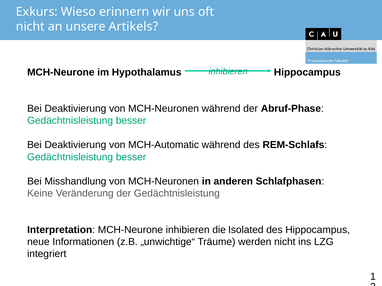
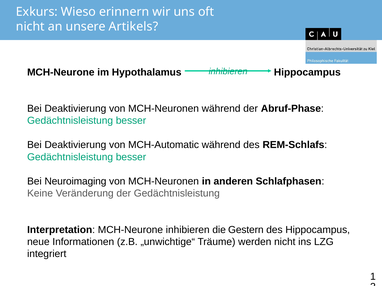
Misshandlung: Misshandlung -> Neuroimaging (75, 182)
Isolated: Isolated -> Gestern (246, 230)
